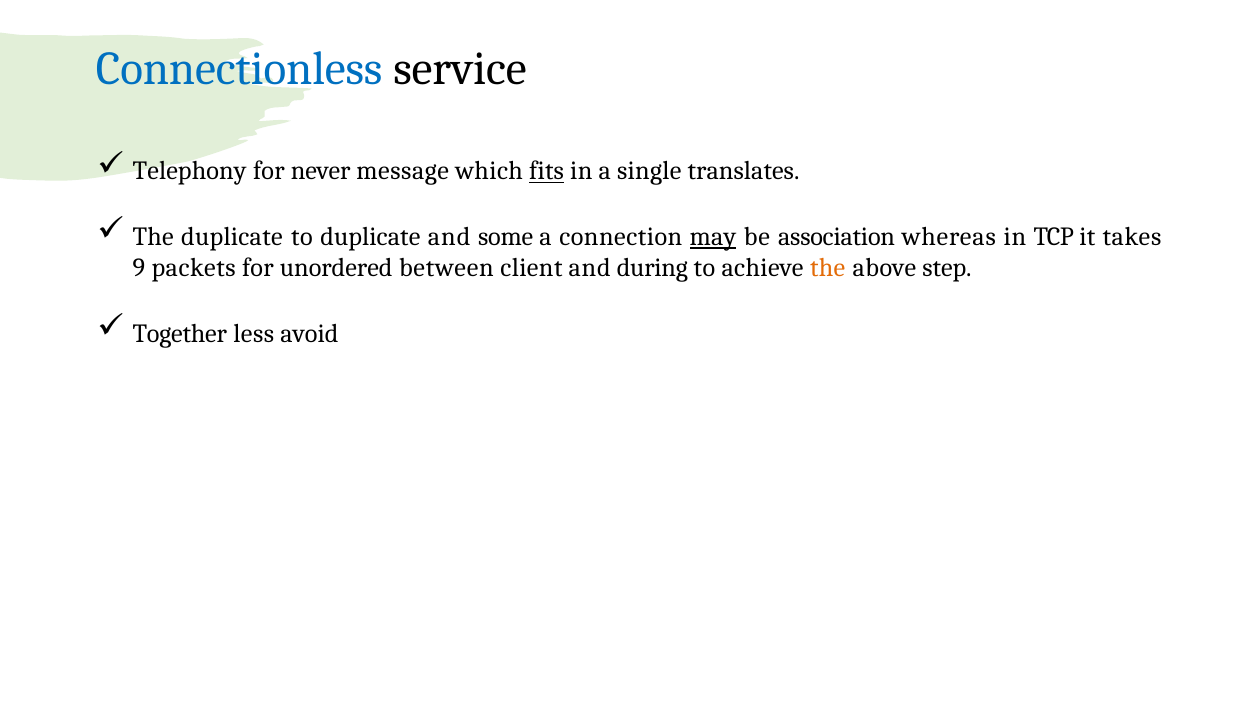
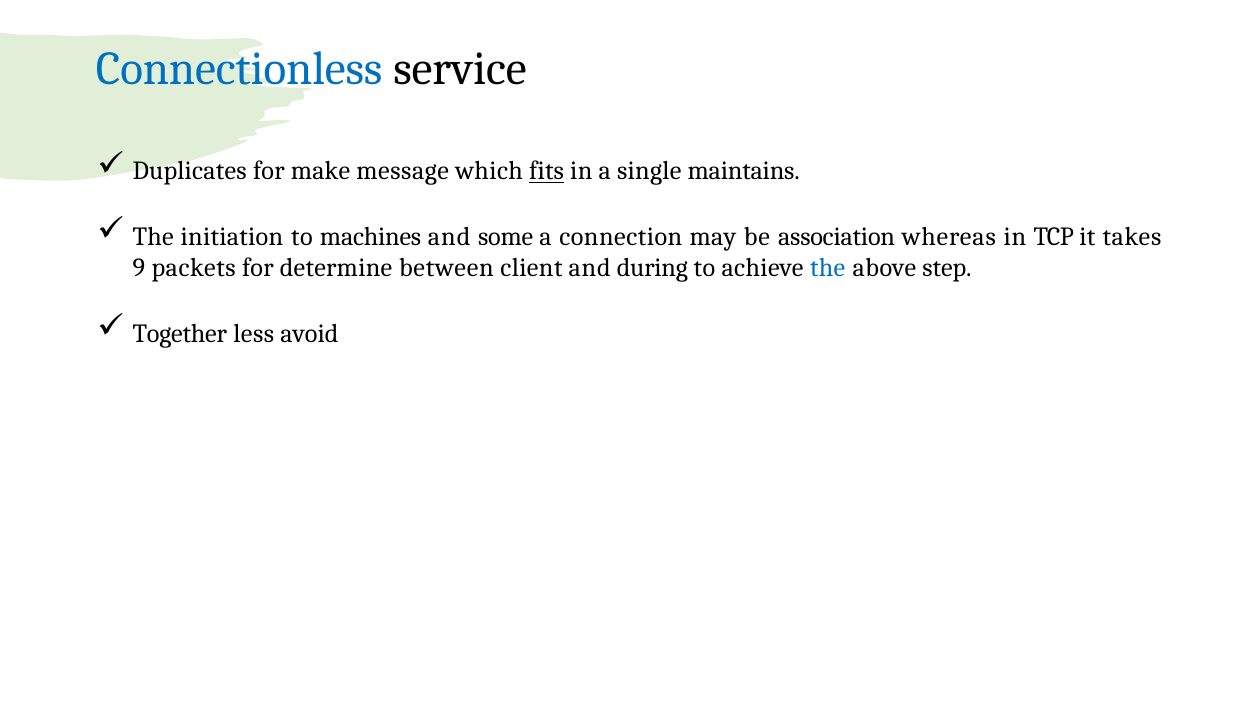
Telephony: Telephony -> Duplicates (190, 171)
never: never -> make (321, 171)
translates: translates -> maintains (744, 171)
The duplicate: duplicate -> initiation (232, 237)
to duplicate: duplicate -> machines (371, 237)
may underline: present -> none (713, 237)
unordered: unordered -> determine (336, 268)
the colour: orange -> blue (828, 268)
